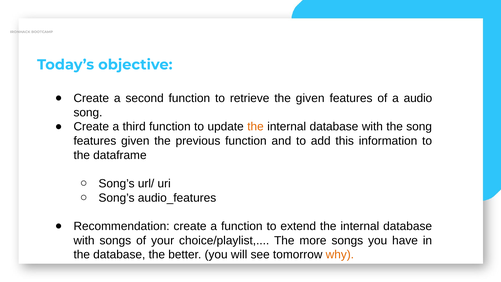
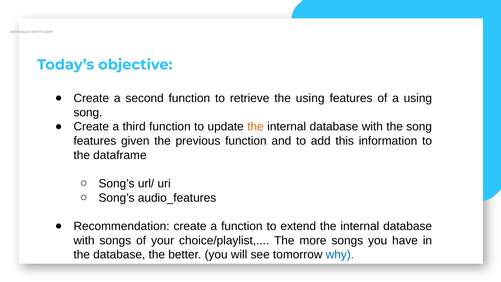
the given: given -> using (310, 98)
a audio: audio -> using (418, 98)
why colour: orange -> blue (340, 254)
